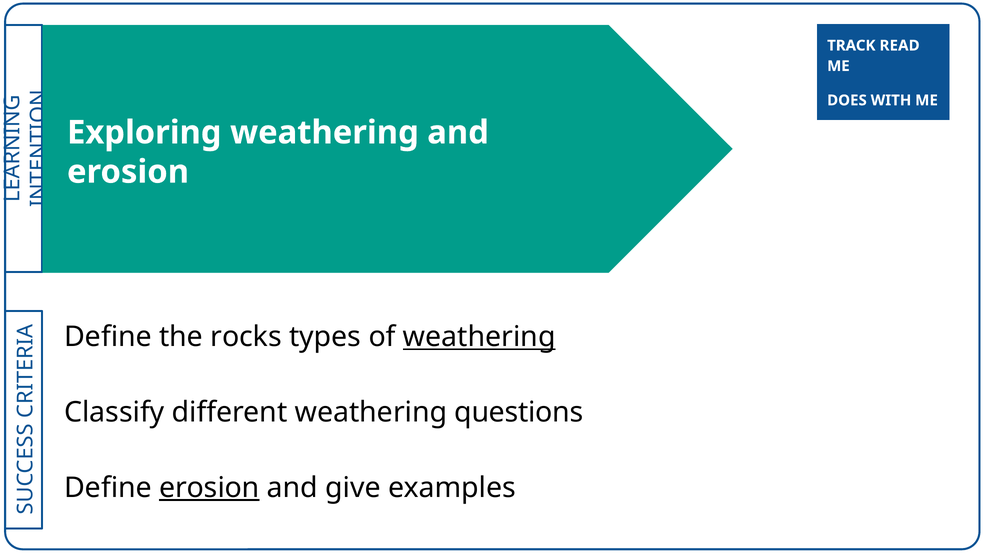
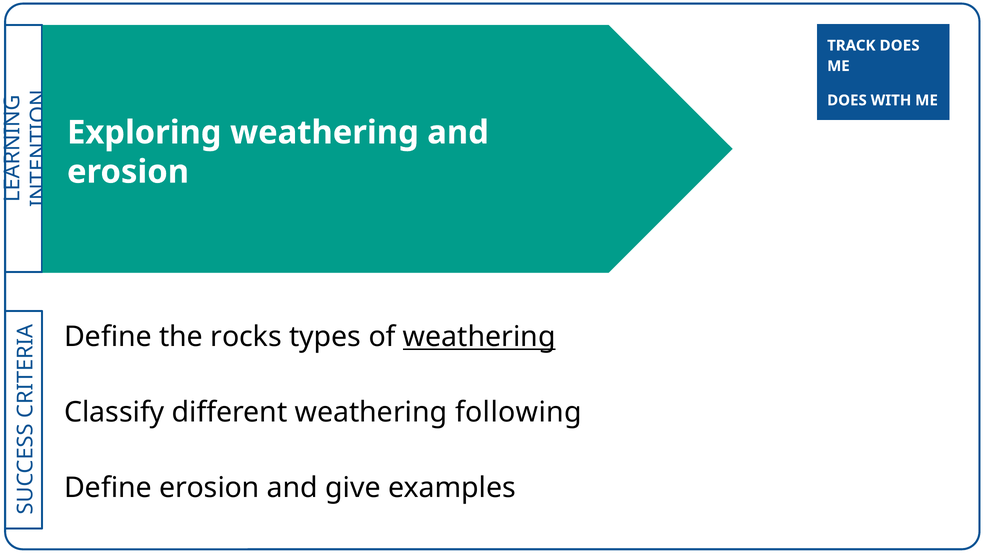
TRACK READ: READ -> DOES (900, 46)
questions: questions -> following (518, 412)
erosion underline: present -> none (209, 488)
